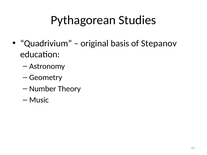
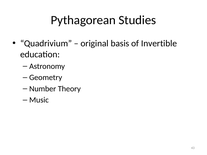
Stepanov: Stepanov -> Invertible (159, 43)
